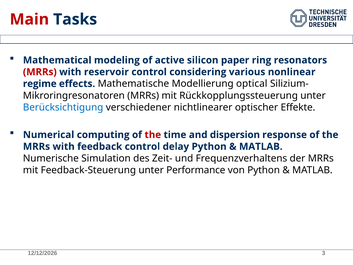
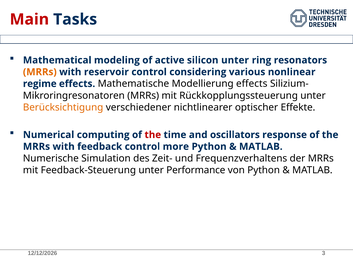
silicon paper: paper -> unter (235, 60)
MRRs colour: red -> orange (40, 72)
Modellierung optical: optical -> effects (252, 84)
Berücksichtigung colour: blue -> orange (63, 107)
dispersion: dispersion -> oscillators (235, 135)
delay: delay -> more (176, 146)
